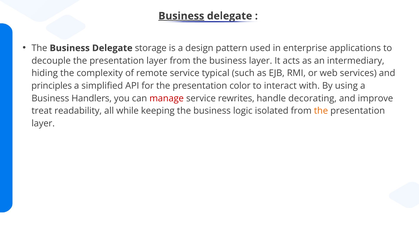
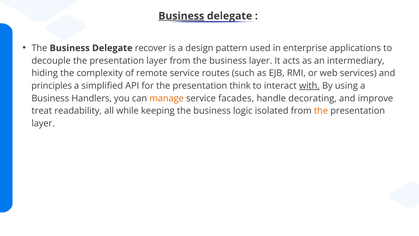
storage: storage -> recover (151, 48)
typical: typical -> routes (216, 73)
color: color -> think (240, 86)
with underline: none -> present (309, 86)
manage colour: red -> orange (167, 98)
rewrites: rewrites -> facades (236, 98)
